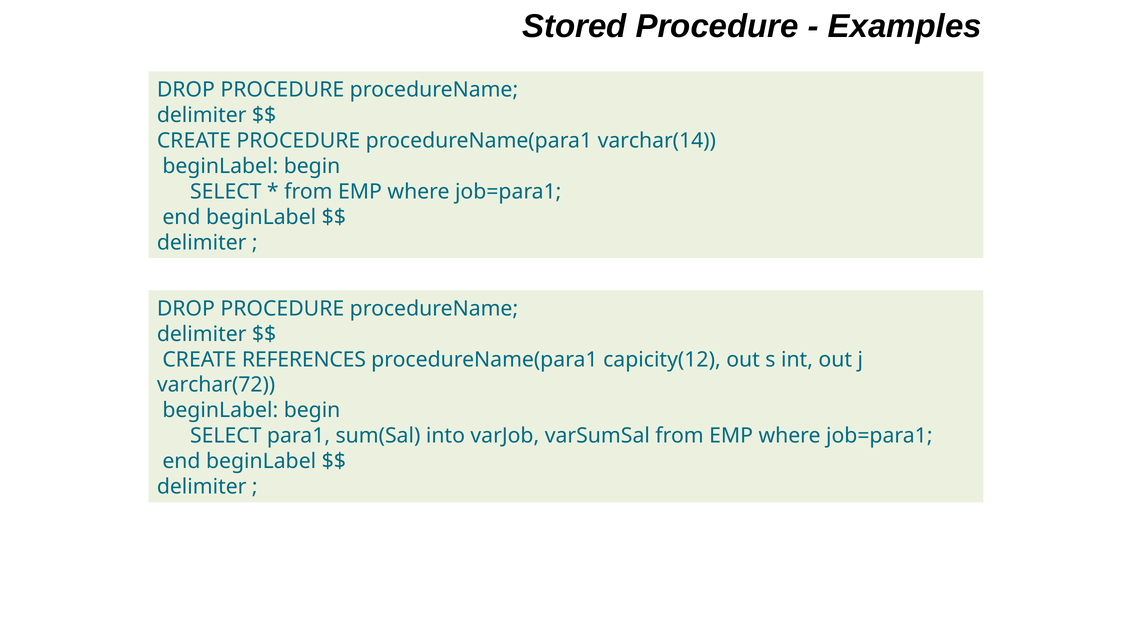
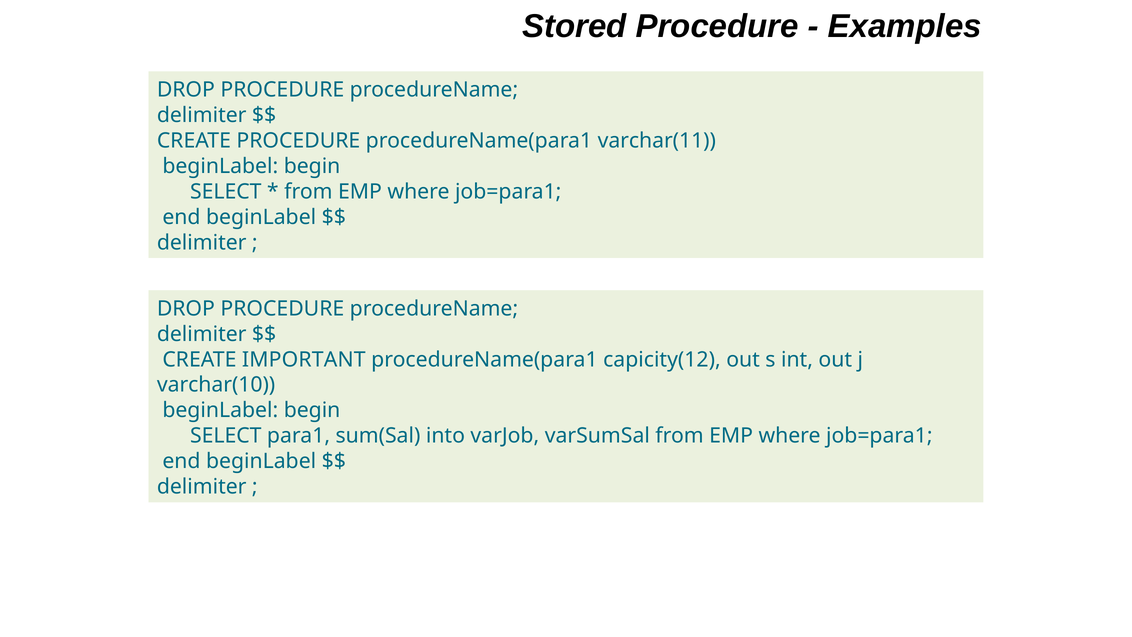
varchar(14: varchar(14 -> varchar(11 (657, 141)
REFERENCES: REFERENCES -> IMPORTANT (304, 359)
varchar(72: varchar(72 -> varchar(10 (216, 385)
